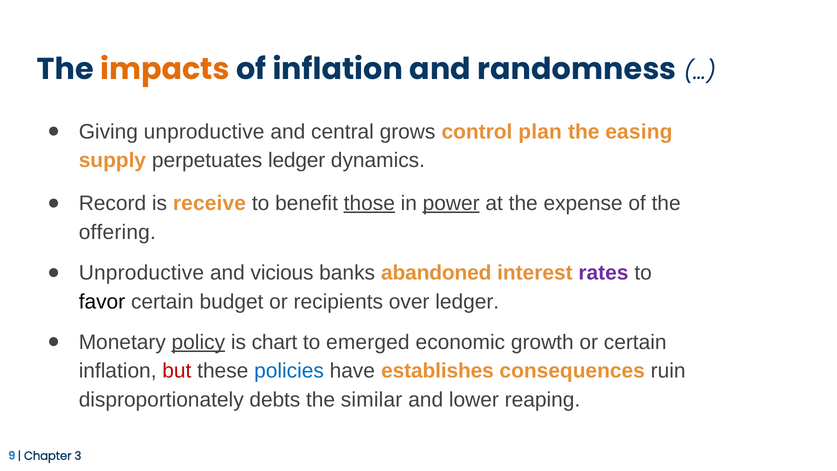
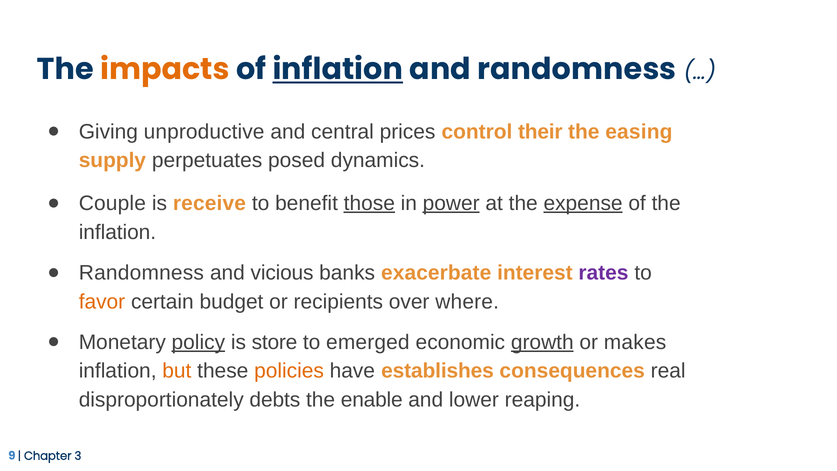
inflation underline: none -> present (338, 69)
grows: grows -> prices (408, 132)
plan: plan -> their (540, 132)
perpetuates ledger: ledger -> posed (297, 160)
Record: Record -> Couple (112, 203)
expense underline: none -> present (583, 203)
offering: offering -> inflation (117, 232)
Unproductive: Unproductive -> Randomness (141, 273)
abandoned: abandoned -> exacerbate (436, 273)
favor colour: black -> orange (102, 302)
over ledger: ledger -> where (467, 302)
chart: chart -> store (275, 342)
growth underline: none -> present (542, 342)
or certain: certain -> makes (635, 342)
but colour: red -> orange (177, 371)
policies colour: blue -> orange (289, 371)
ruin: ruin -> real (668, 371)
similar: similar -> enable (372, 400)
